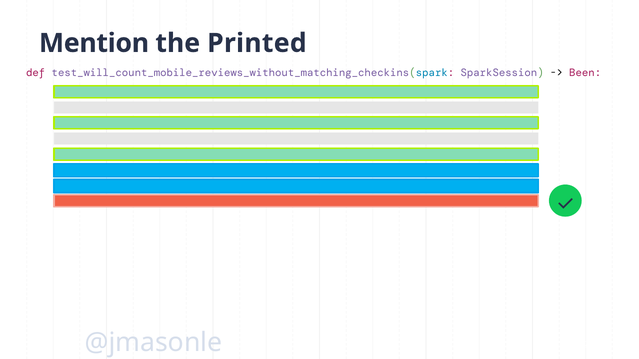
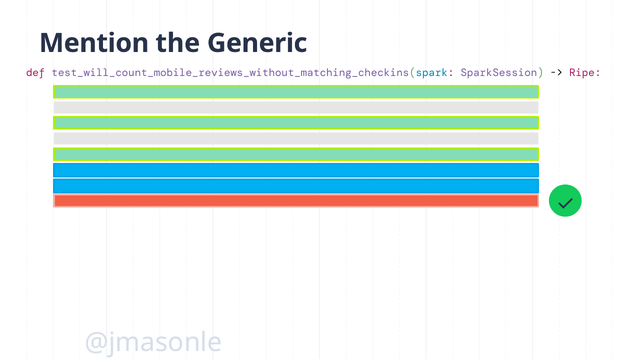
Printed: Printed -> Generic (257, 43)
Been: Been -> Ripe (585, 73)
